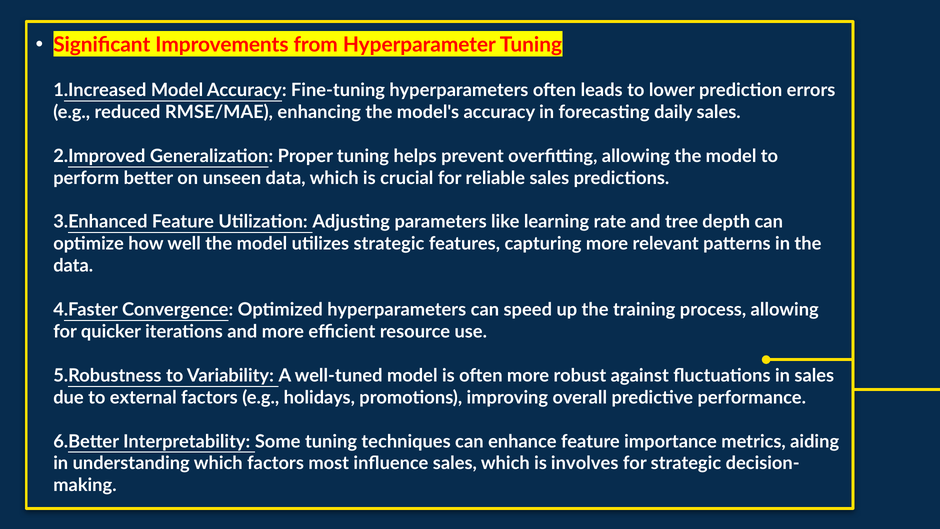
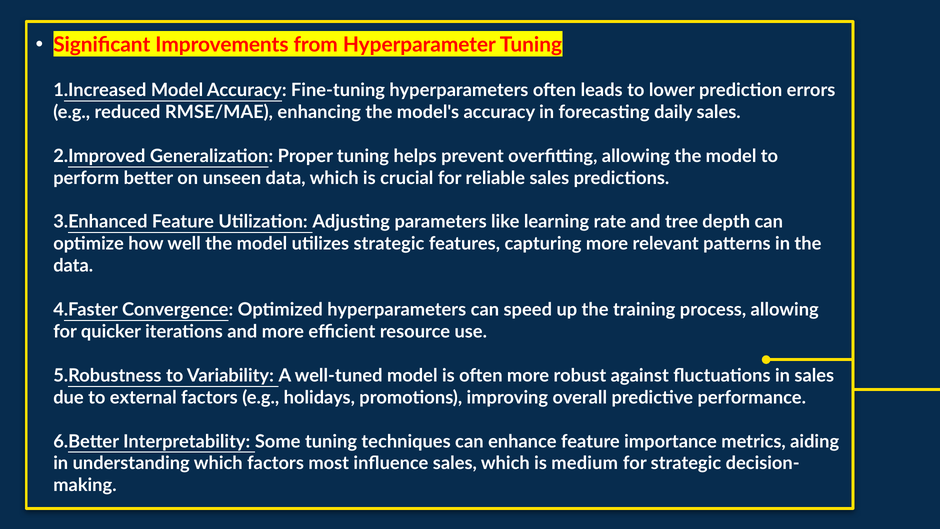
involves: involves -> medium (585, 463)
